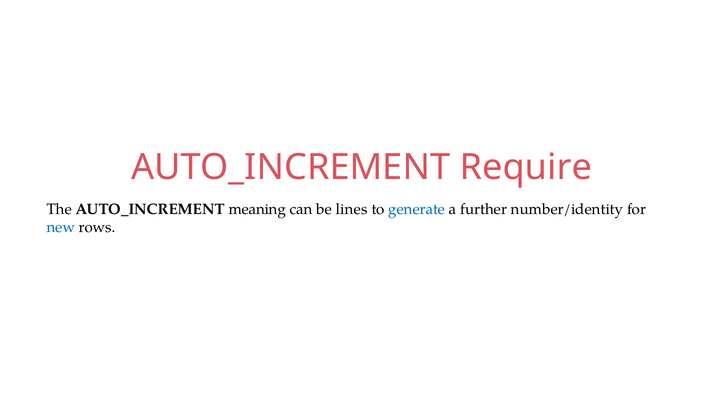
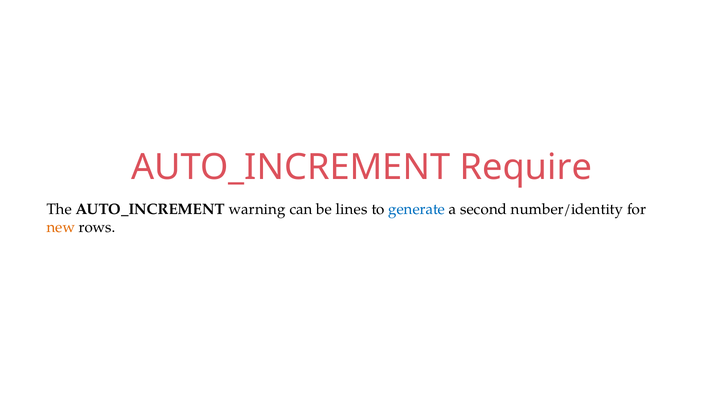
meaning: meaning -> warning (257, 209)
further: further -> second (484, 209)
new colour: blue -> orange (61, 227)
